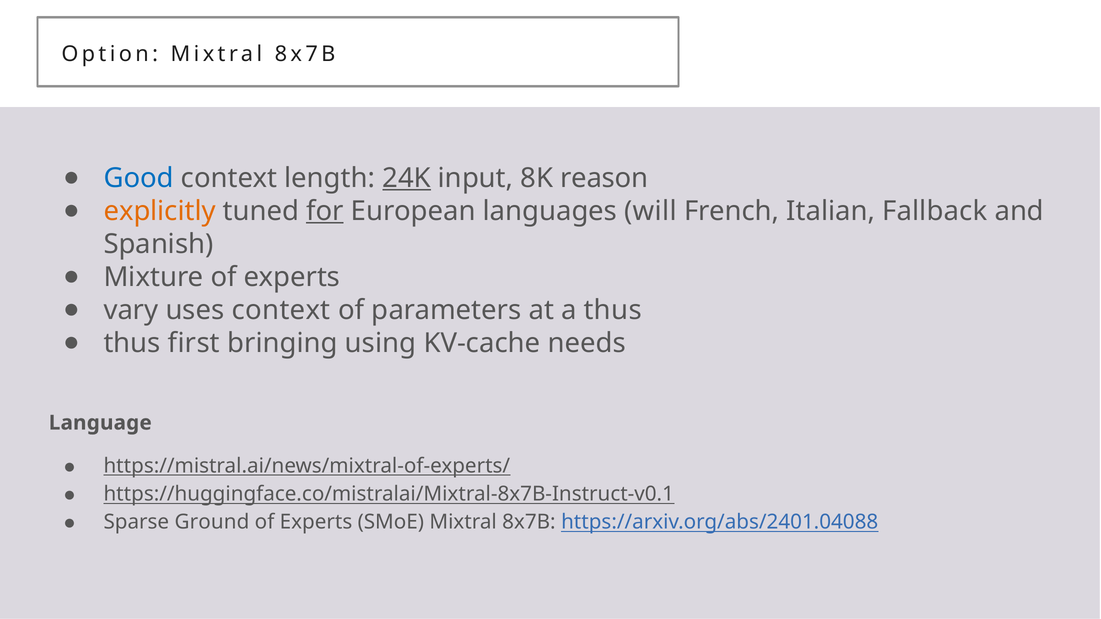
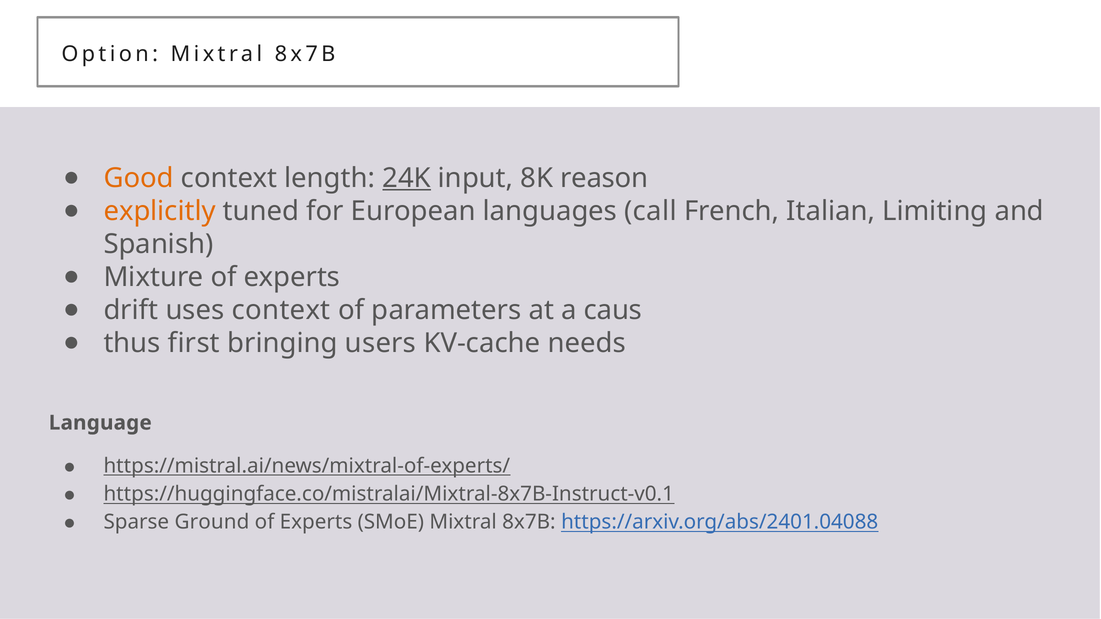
Good colour: blue -> orange (139, 178)
for underline: present -> none (325, 211)
will: will -> call (651, 211)
Fallback: Fallback -> Limiting (935, 211)
vary: vary -> drift (131, 310)
a thus: thus -> caus (613, 310)
using: using -> users (380, 343)
